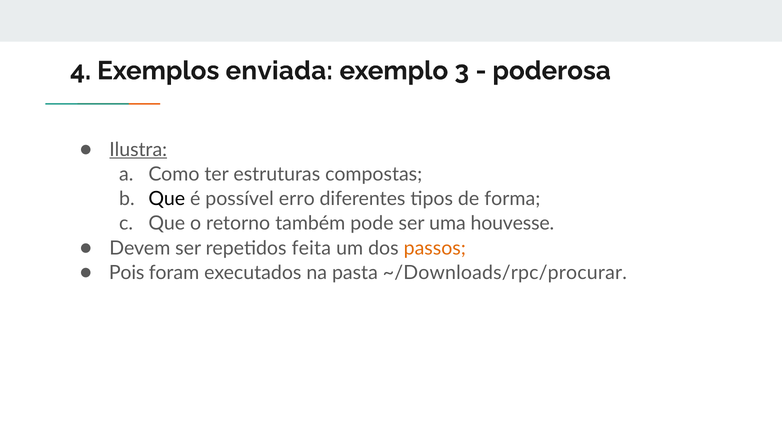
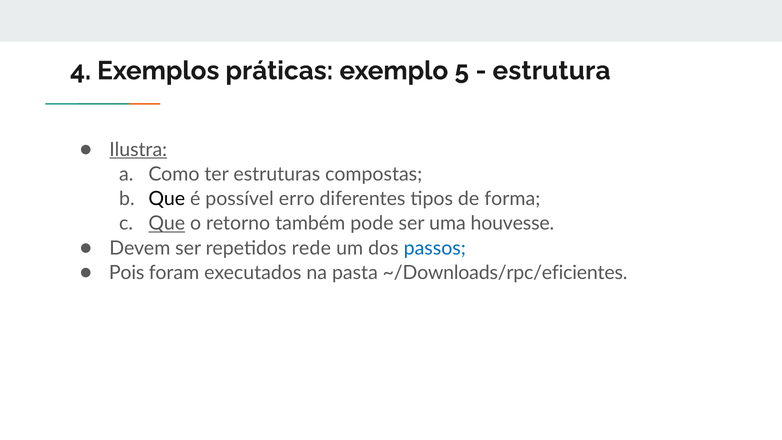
enviada: enviada -> práticas (279, 71)
3: 3 -> 5 (462, 71)
poderosa: poderosa -> estrutura (551, 71)
Que underline: none -> present (167, 223)
feita: feita -> rede (311, 248)
passos colour: orange -> blue (435, 248)
~/Downloads/rpc/procurar: ~/Downloads/rpc/procurar -> ~/Downloads/rpc/eficientes (505, 273)
